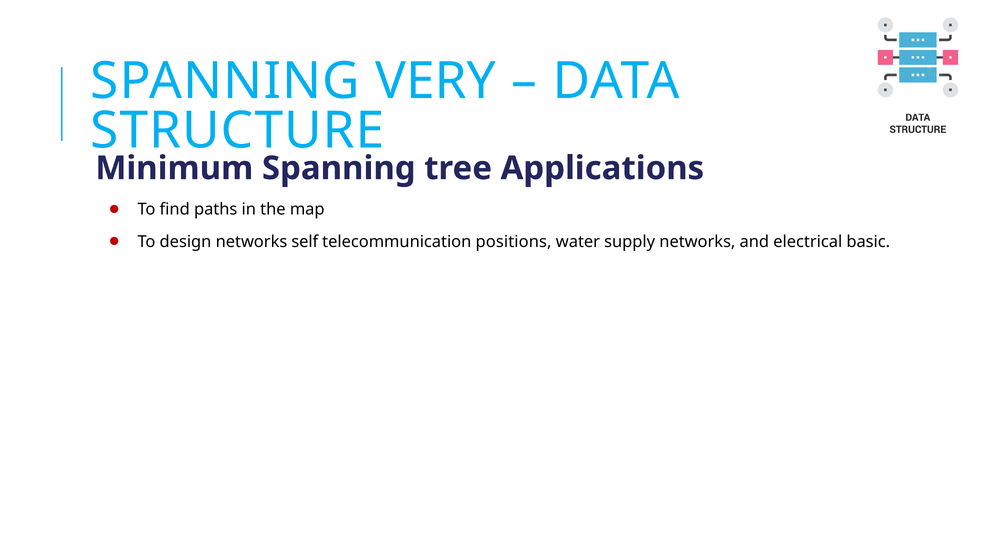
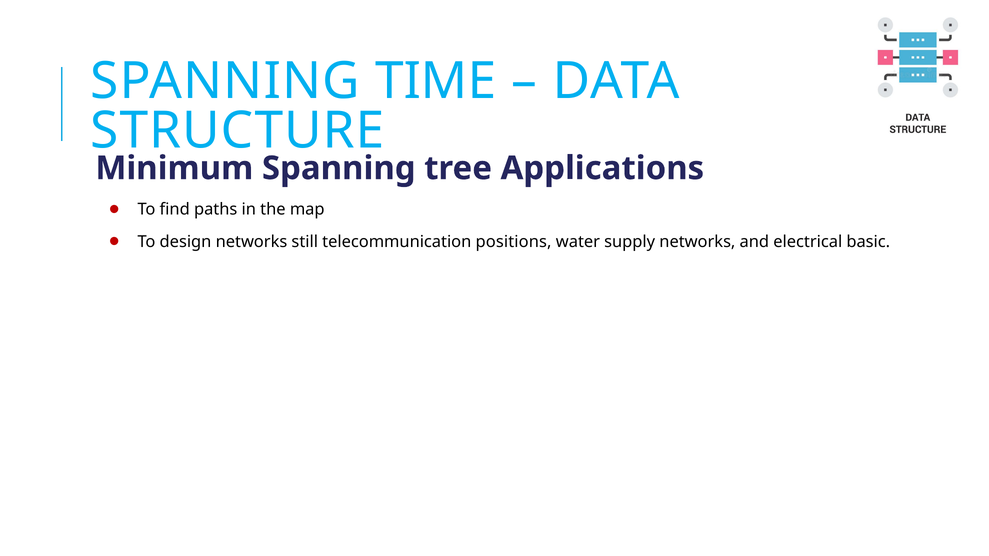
VERY: VERY -> TIME (436, 81)
self: self -> still (305, 242)
